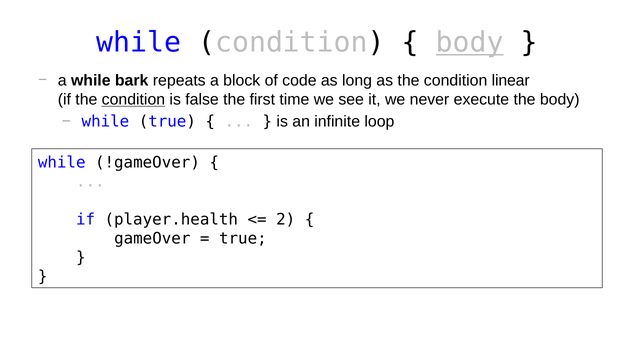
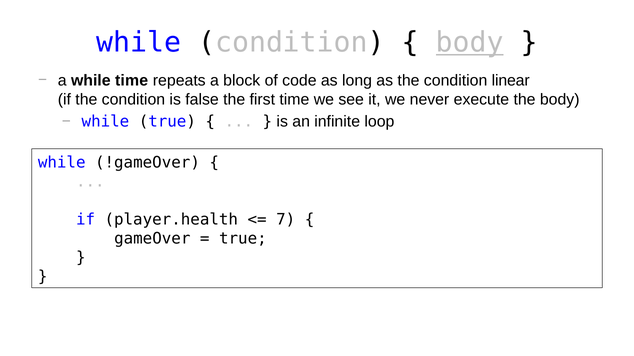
while bark: bark -> time (132, 81)
condition underline: present -> none (133, 100)
2: 2 -> 7 (286, 220)
